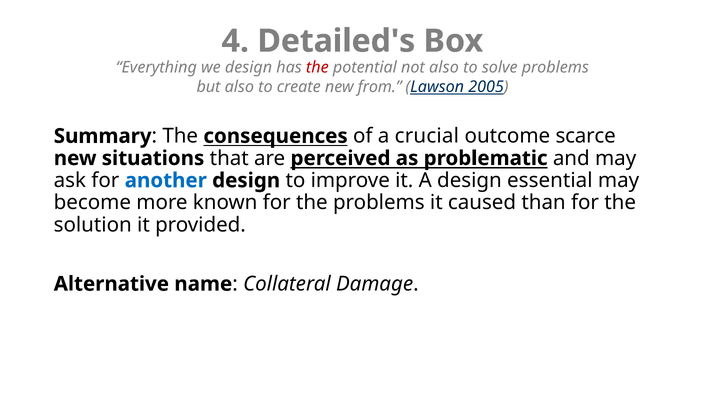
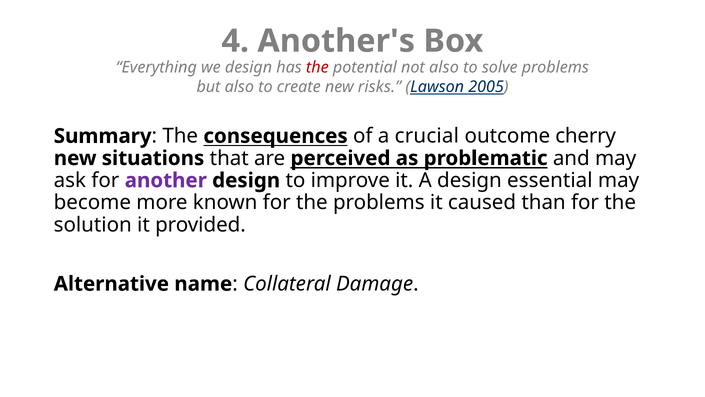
Detailed's: Detailed's -> Another's (336, 41)
from: from -> risks (379, 87)
scarce: scarce -> cherry (586, 136)
another colour: blue -> purple (166, 180)
